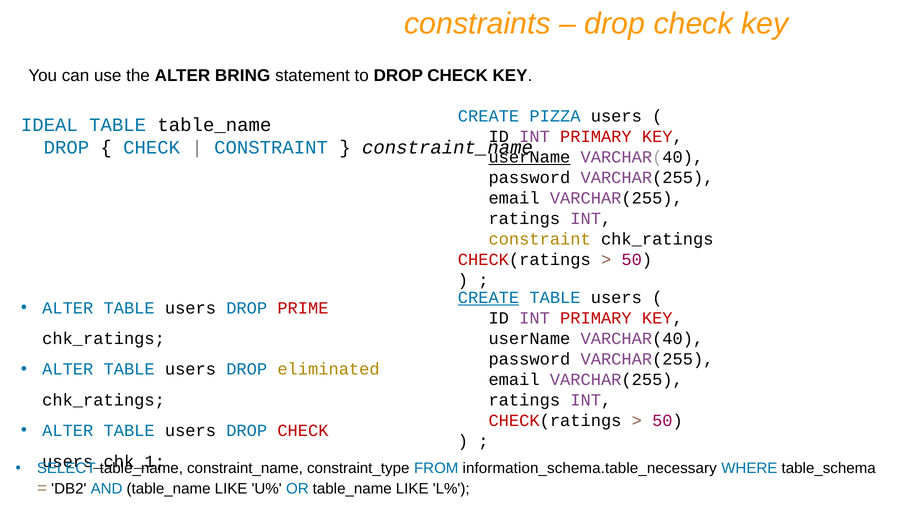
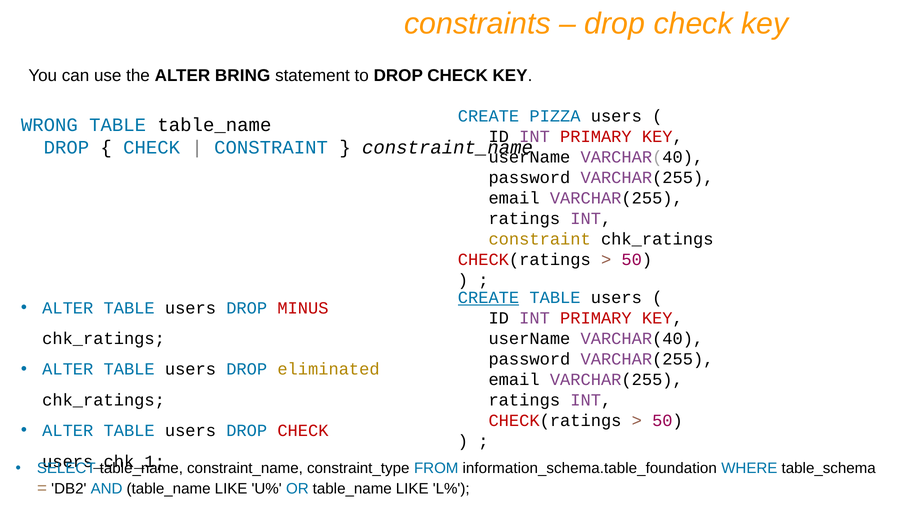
IDEAL: IDEAL -> WRONG (49, 125)
userName underline: present -> none (529, 157)
PRIME: PRIME -> MINUS (303, 307)
information_schema.table_necessary: information_schema.table_necessary -> information_schema.table_foundation (590, 468)
